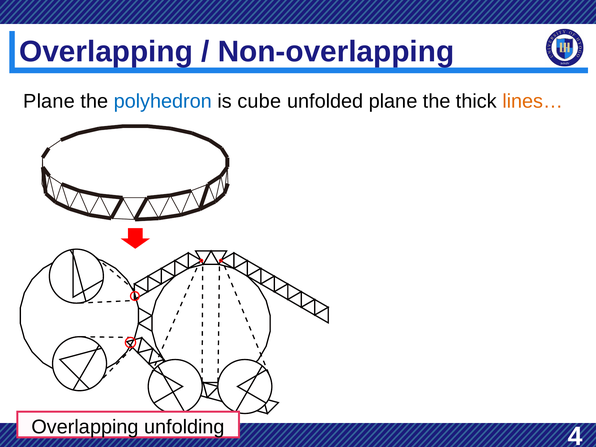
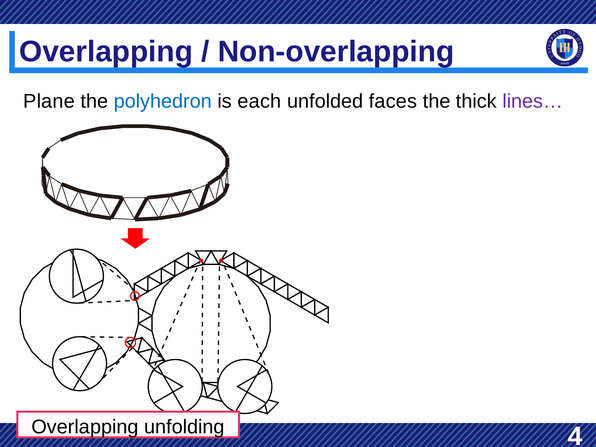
cube: cube -> each (259, 101)
unfolded plane: plane -> faces (393, 101)
lines… colour: orange -> purple (533, 101)
